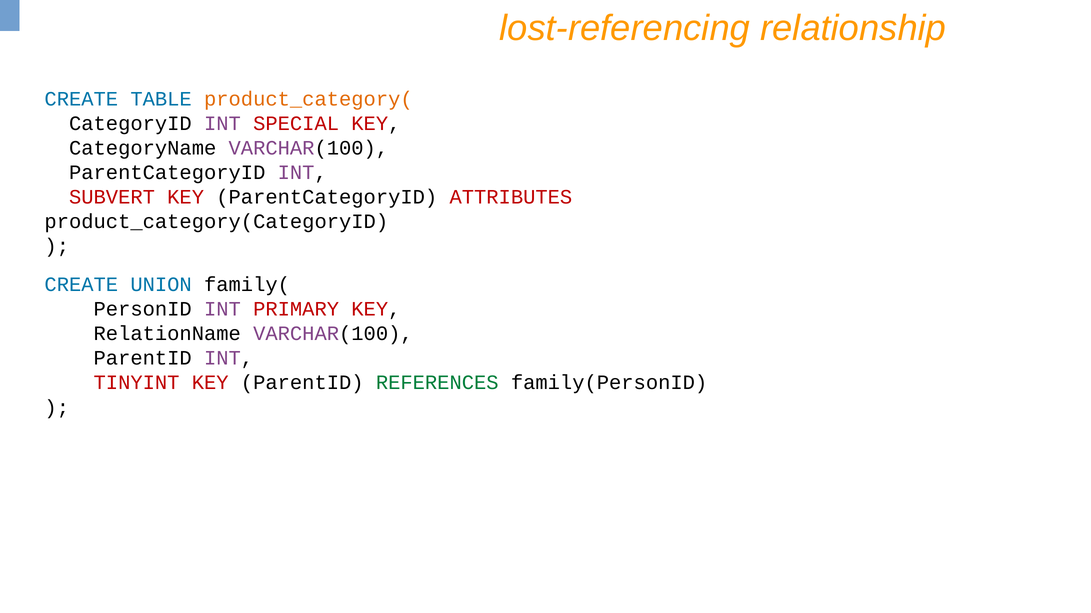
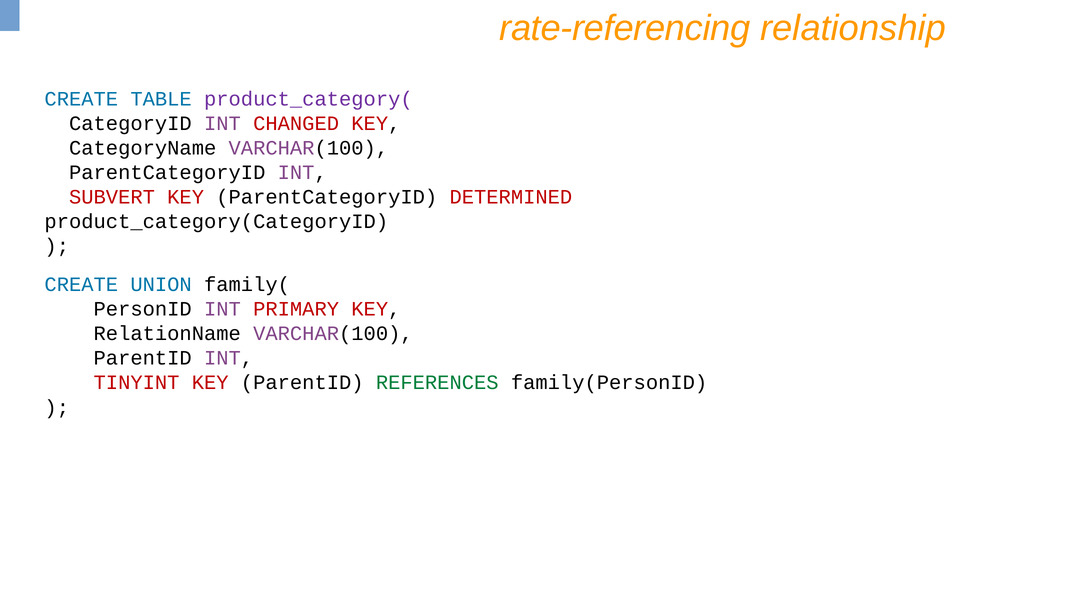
lost-referencing: lost-referencing -> rate-referencing (625, 28)
product_category( colour: orange -> purple (308, 99)
SPECIAL: SPECIAL -> CHANGED (296, 124)
ATTRIBUTES: ATTRIBUTES -> DETERMINED (511, 197)
